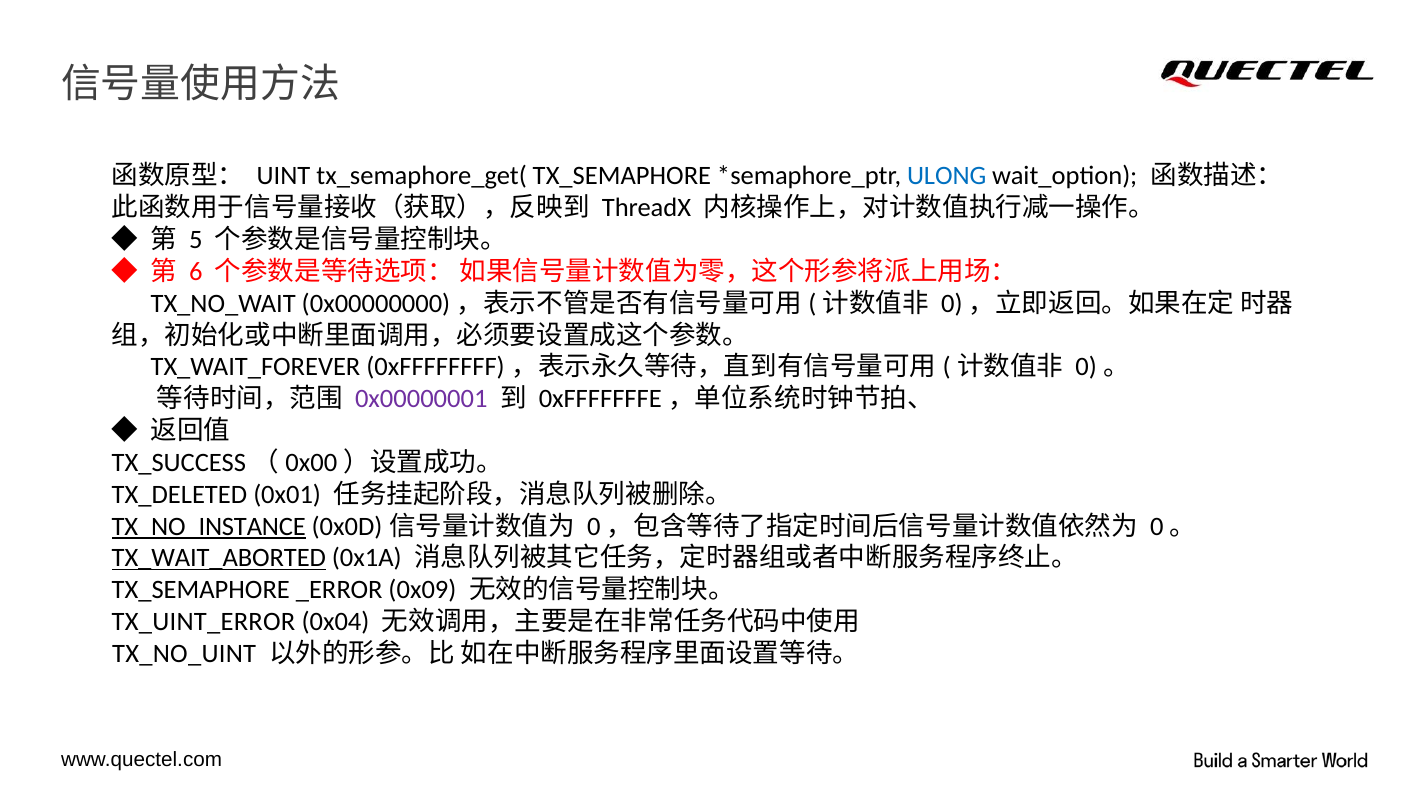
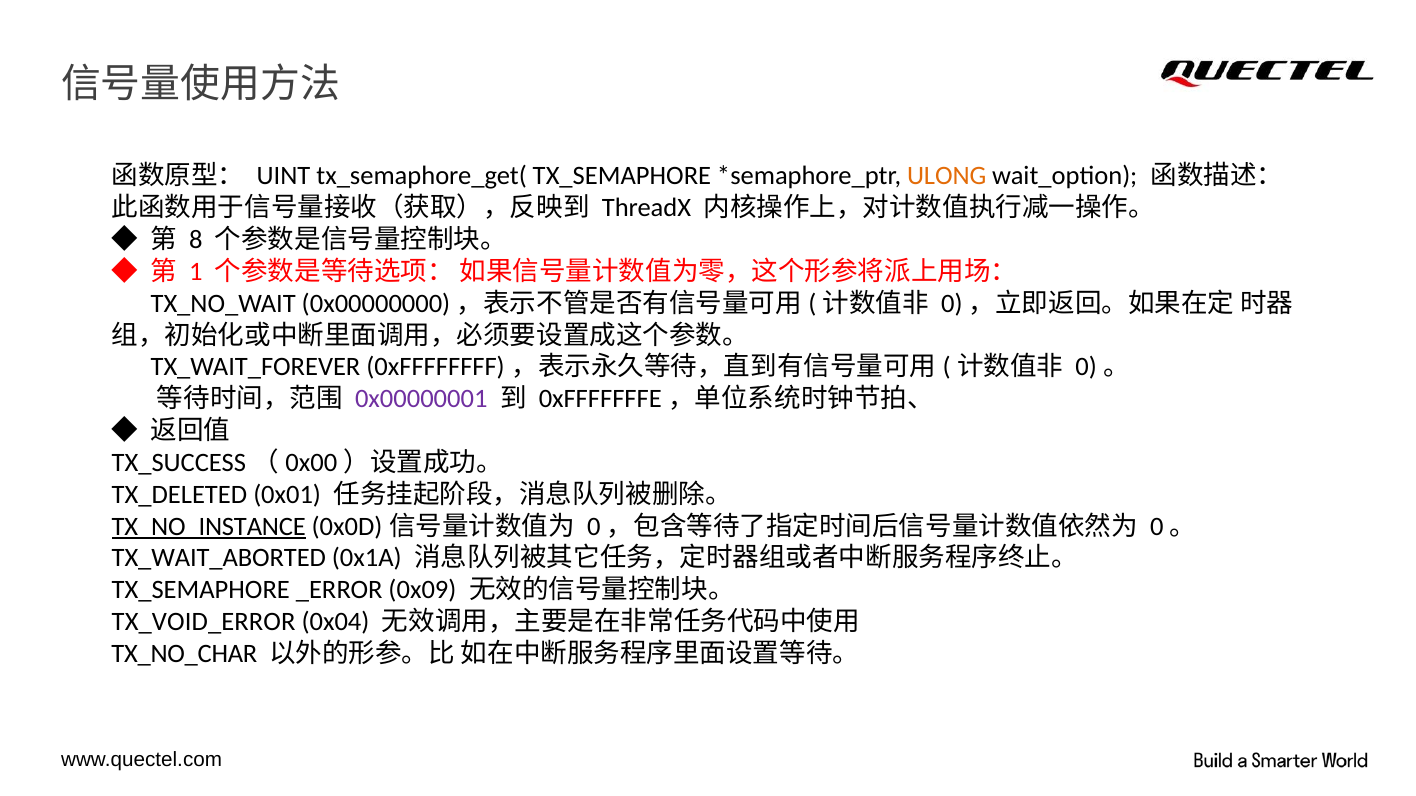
ULONG colour: blue -> orange (947, 176)
5: 5 -> 8 (196, 240)
6: 6 -> 1 (196, 272)
TX_WAIT_ABORTED underline: present -> none (219, 558)
TX_UINT_ERROR: TX_UINT_ERROR -> TX_VOID_ERROR (204, 622)
TX_NO_UINT: TX_NO_UINT -> TX_NO_CHAR (184, 654)
